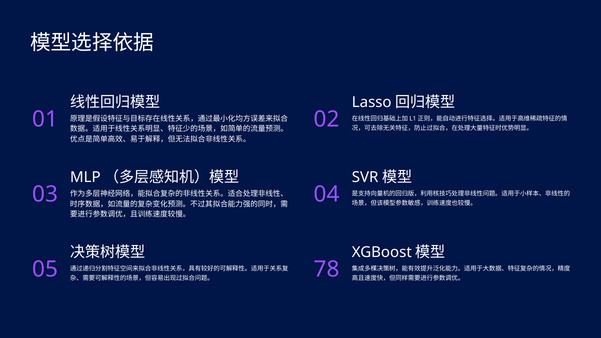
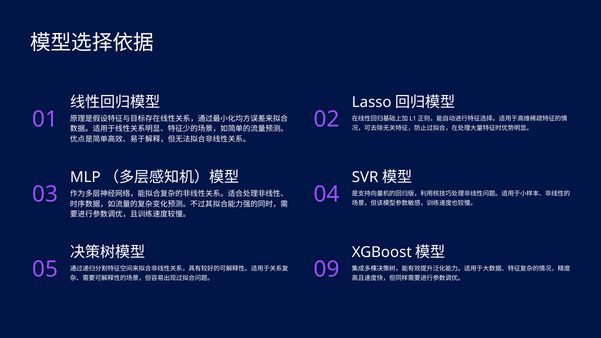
78: 78 -> 09 (327, 269)
